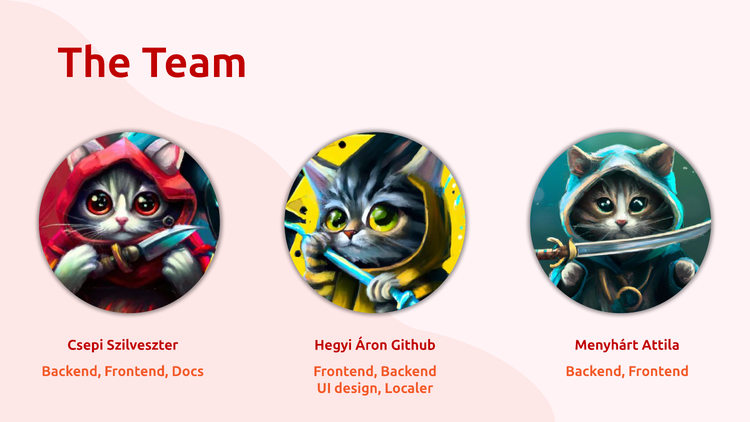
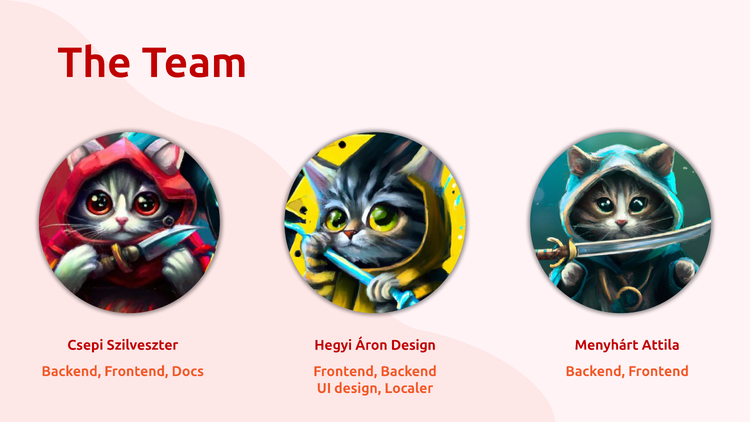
Áron Github: Github -> Design (413, 345)
